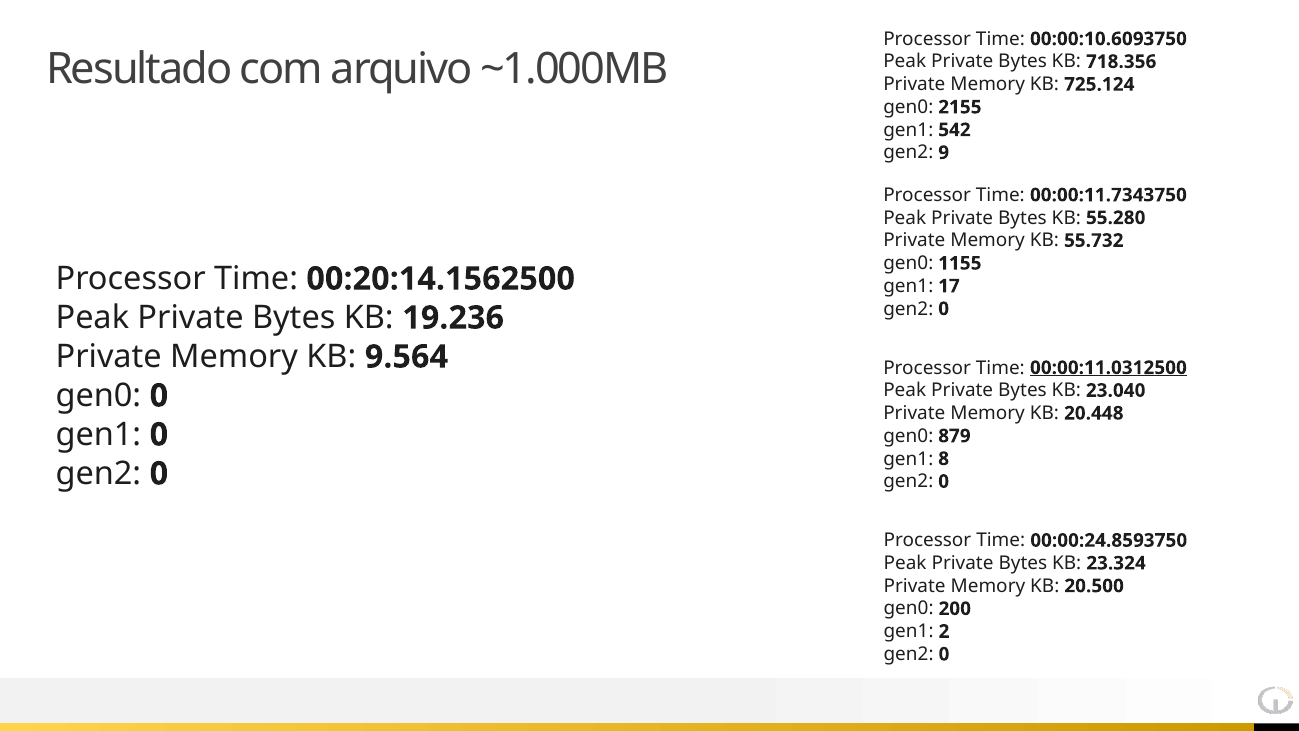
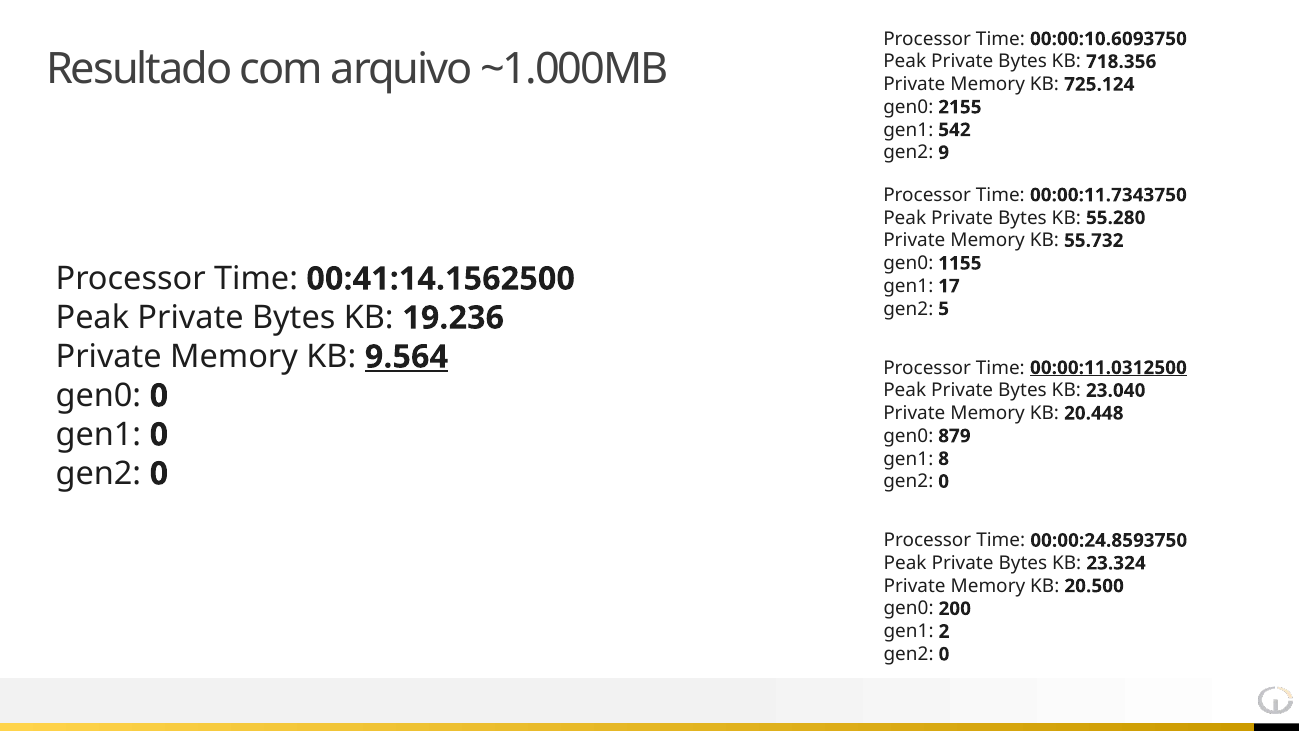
00:20:14.1562500: 00:20:14.1562500 -> 00:41:14.1562500 (441, 279)
0: 0 -> 5 (944, 309)
9.564 underline: none -> present (406, 357)
